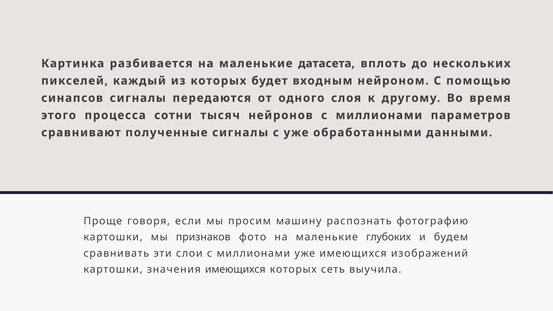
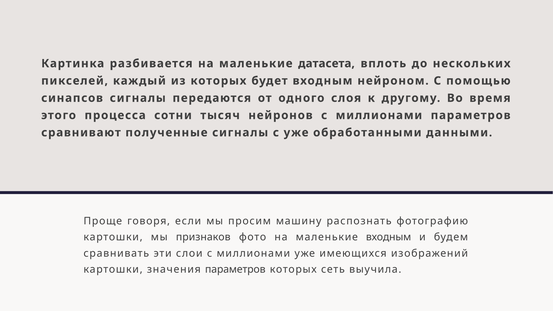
маленькие глубоких: глубоких -> входным (389, 237)
значения имеющихся: имеющихся -> параметров (235, 270)
